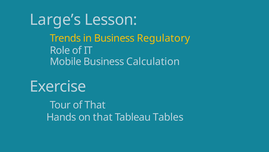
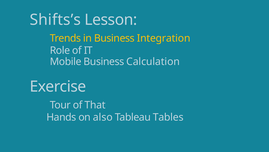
Large’s: Large’s -> Shifts’s (55, 20)
Regulatory: Regulatory -> Integration (164, 38)
on that: that -> also (103, 117)
